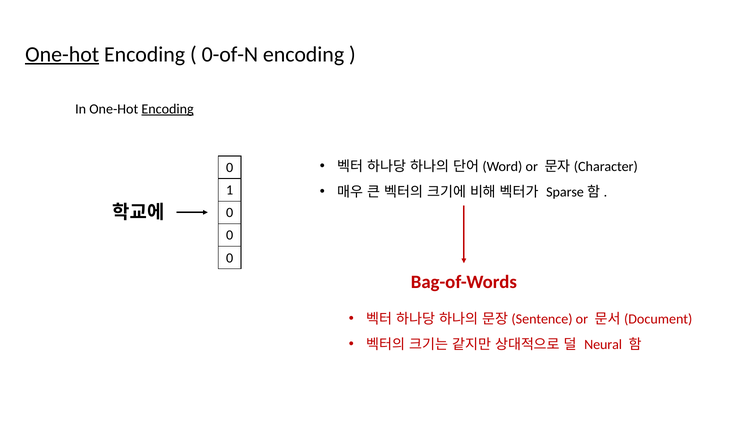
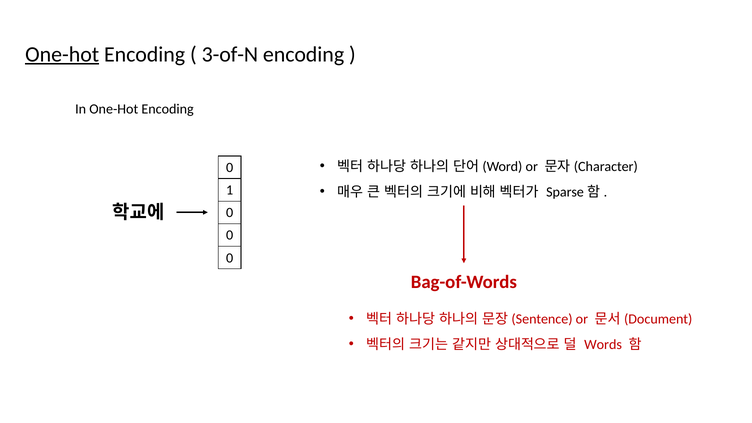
0-of-N: 0-of-N -> 3-of-N (230, 54)
Encoding underline: present -> none (168, 109)
Neural: Neural -> Words (603, 344)
